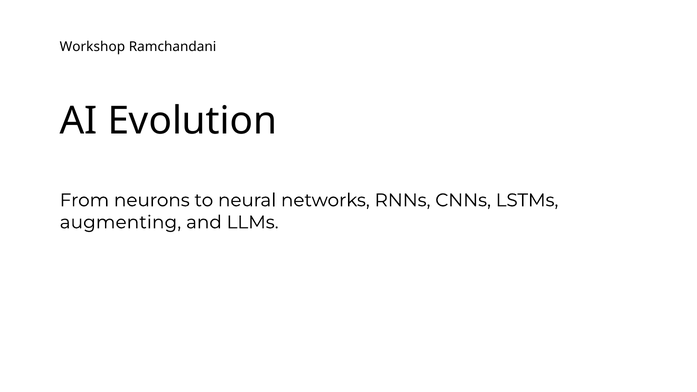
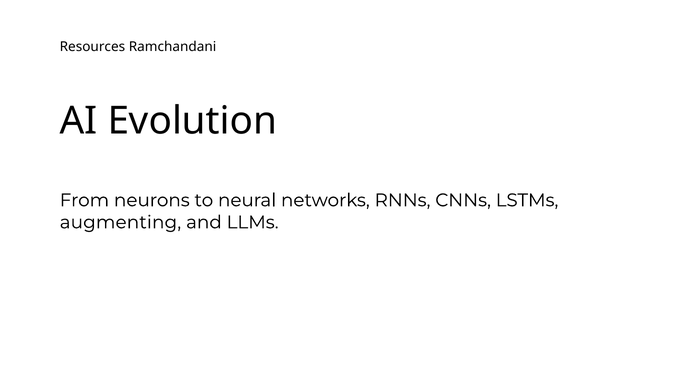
Workshop: Workshop -> Resources (92, 47)
